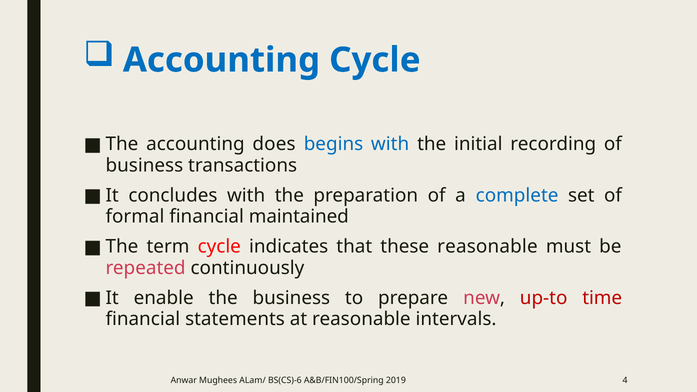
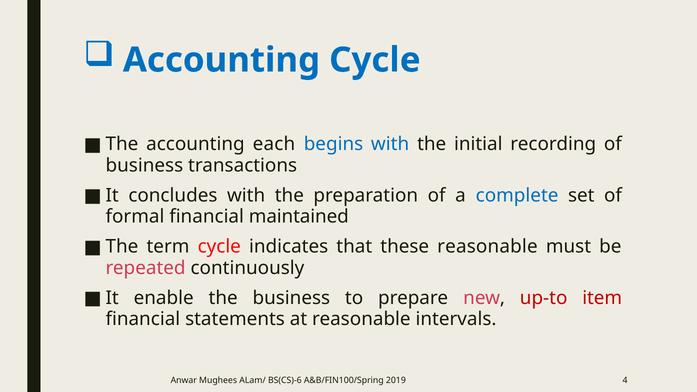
does: does -> each (274, 144)
time: time -> item (602, 298)
